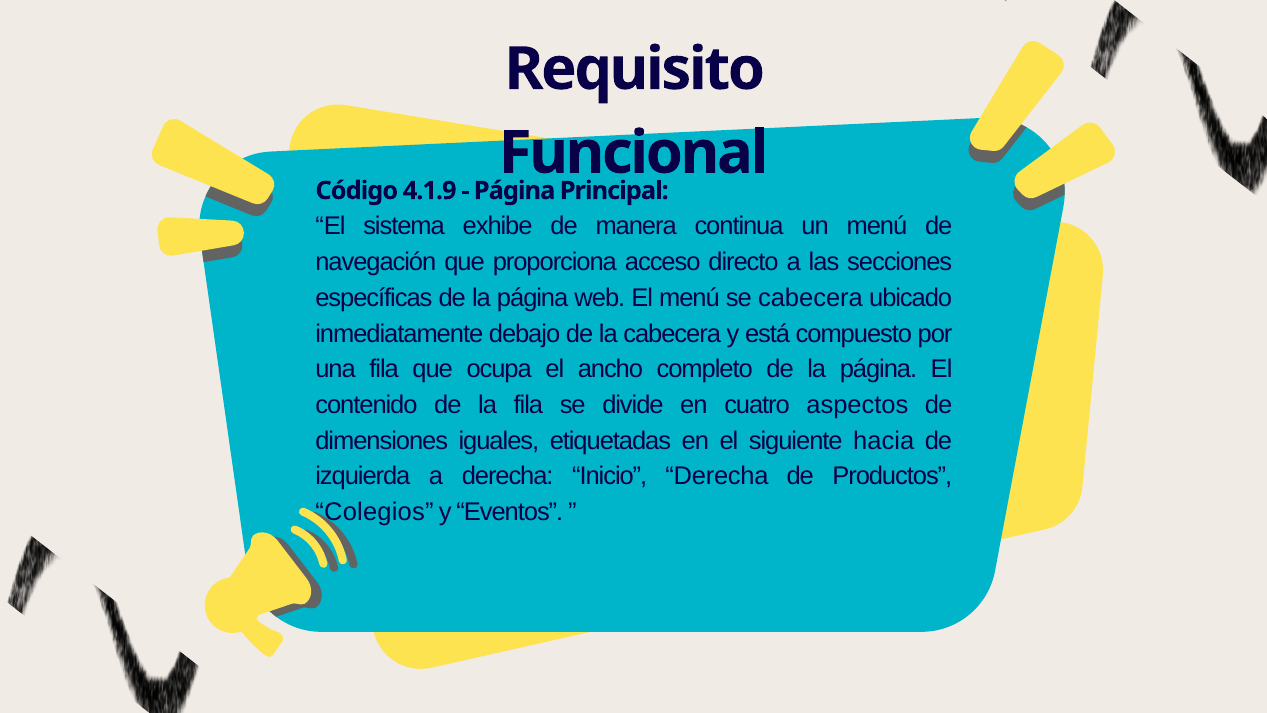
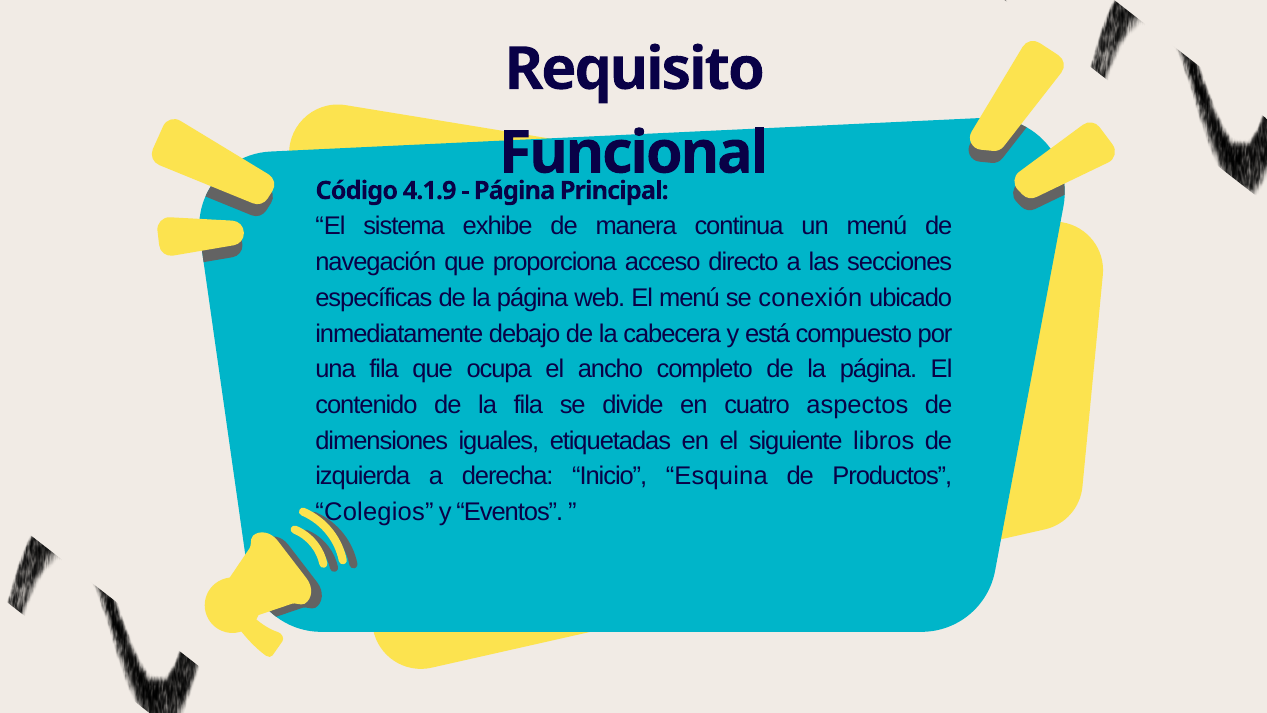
se cabecera: cabecera -> conexión (810, 298)
hacia: hacia -> libros (884, 441)
Inicio Derecha: Derecha -> Esquina (717, 476)
